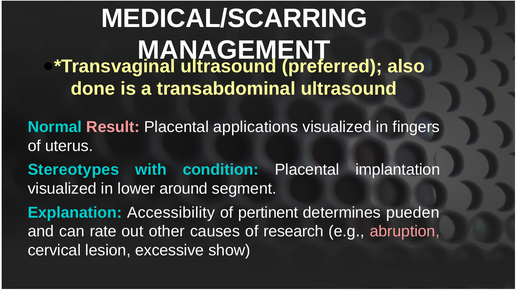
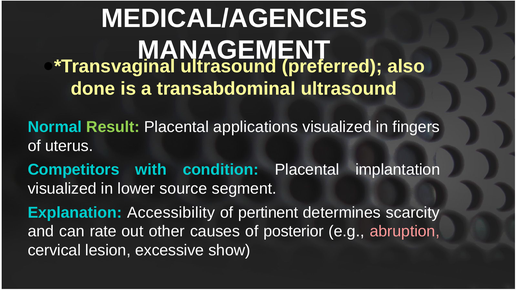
MEDICAL/SCARRING: MEDICAL/SCARRING -> MEDICAL/AGENCIES (234, 18)
Result colour: pink -> light green (113, 127)
Stereotypes: Stereotypes -> Competitors (74, 170)
around: around -> source (183, 189)
pueden: pueden -> scarcity (413, 213)
research: research -> posterior (294, 232)
